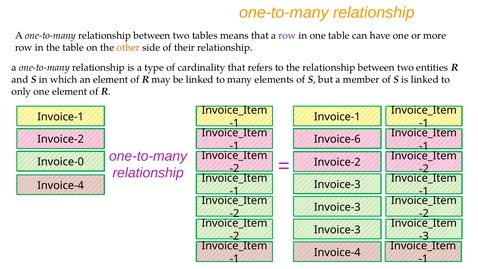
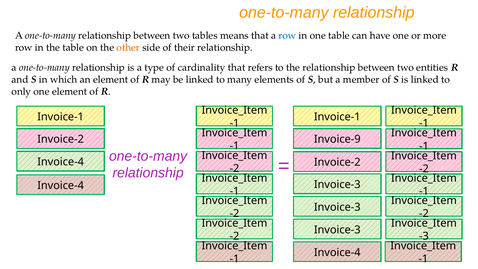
row colour: purple -> blue (287, 36)
Invoice-6: Invoice-6 -> Invoice-9 (337, 139)
Invoice-0: Invoice-0 -> Invoice-4 (61, 162)
